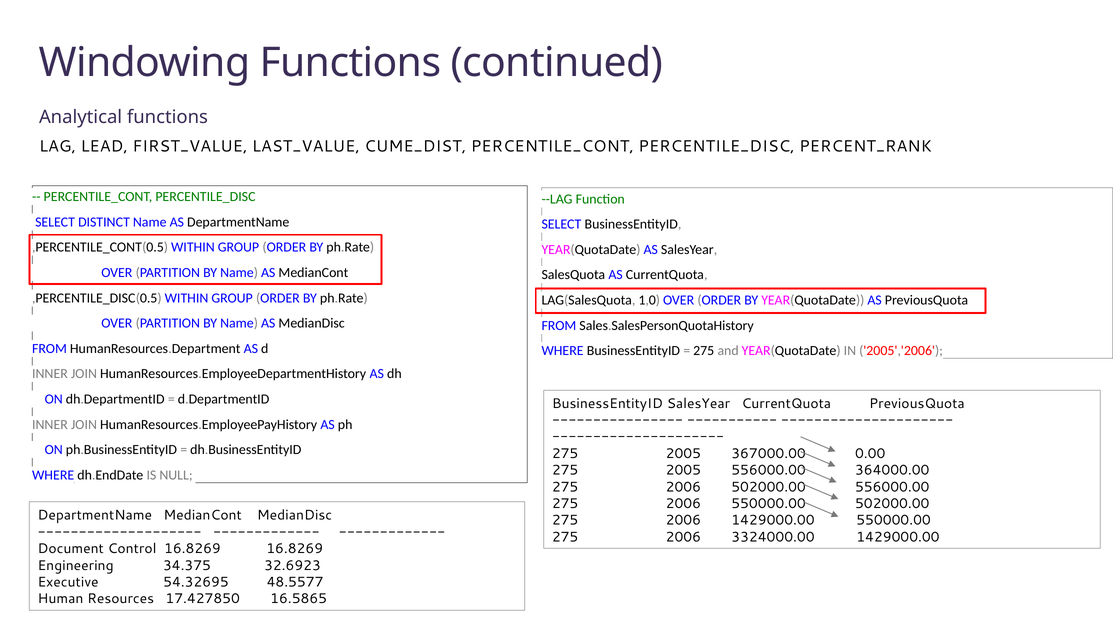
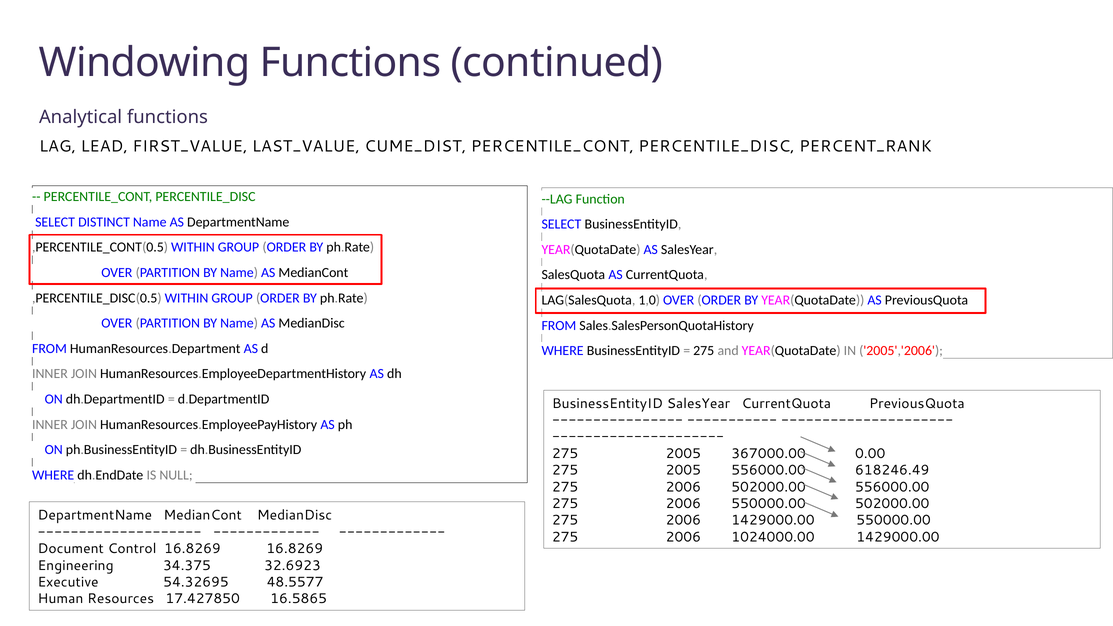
364000.00: 364000.00 -> 618246.49 (892, 470)
3324000.00: 3324000.00 -> 1024000.00 (773, 537)
